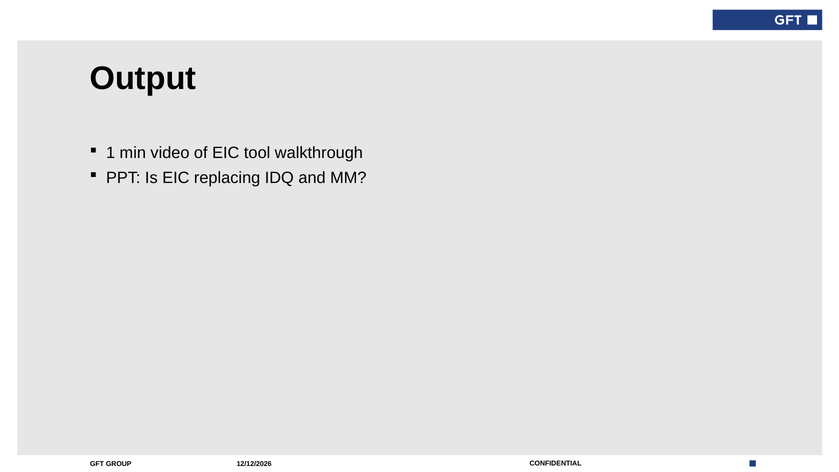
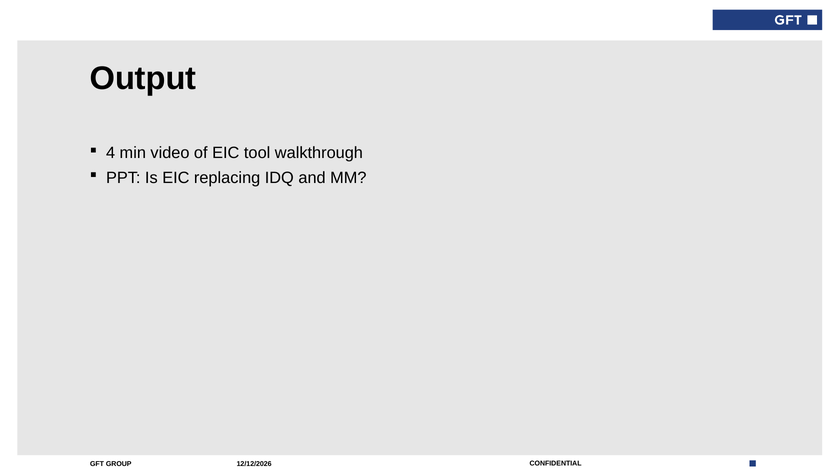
1: 1 -> 4 (111, 153)
